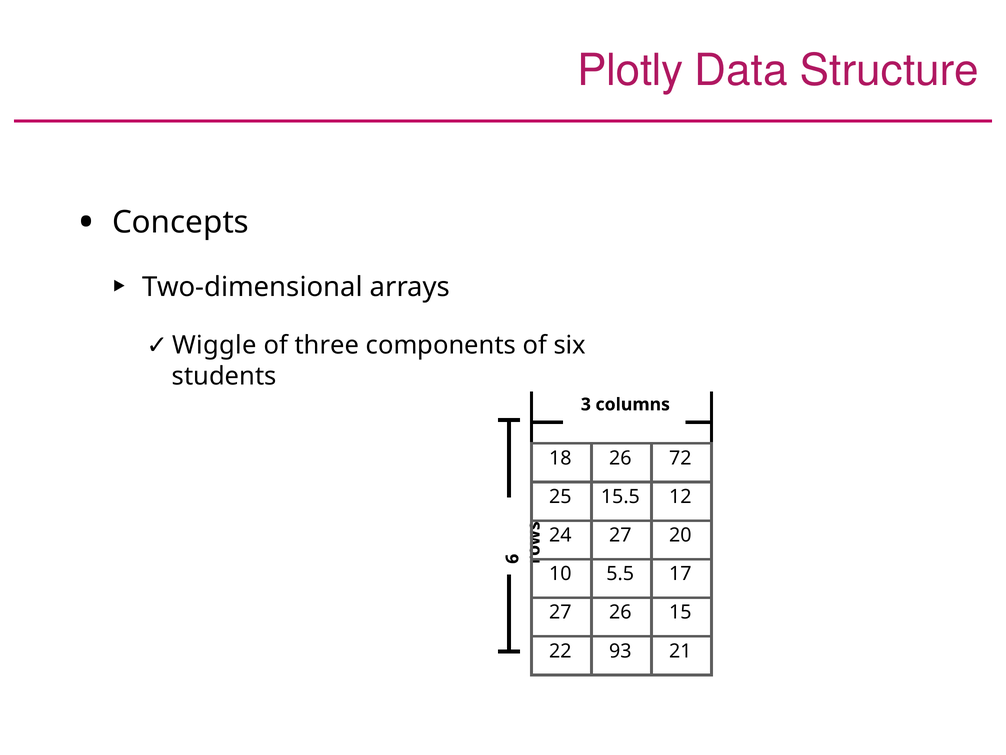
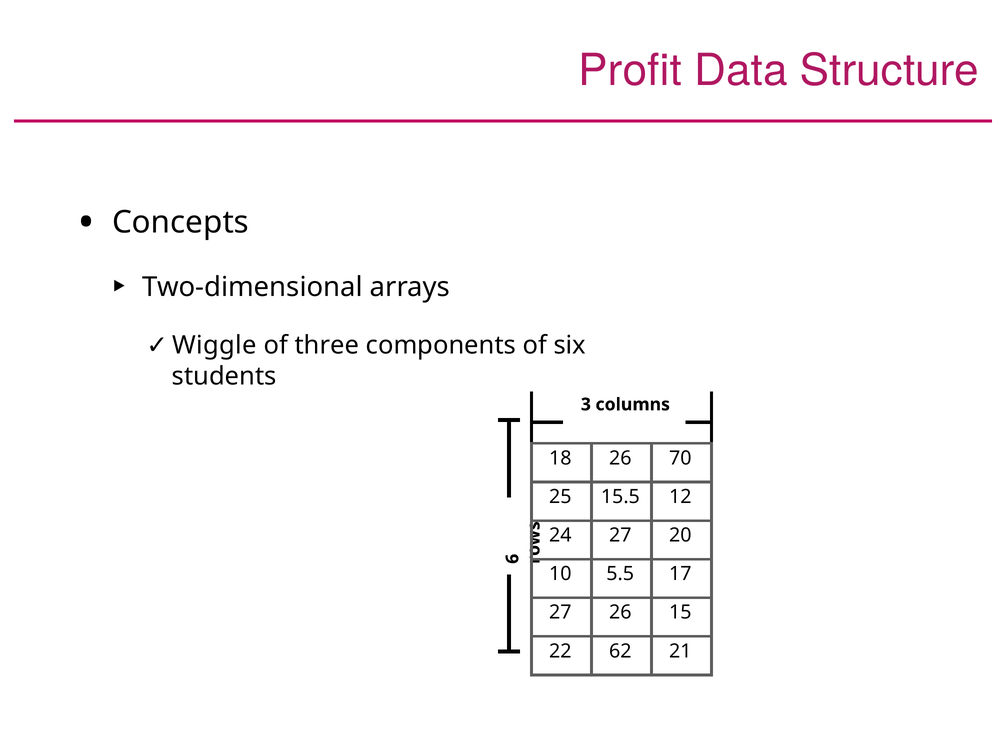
Plotly: Plotly -> Profit (630, 70)
72: 72 -> 70 (680, 458)
93: 93 -> 62 (620, 651)
